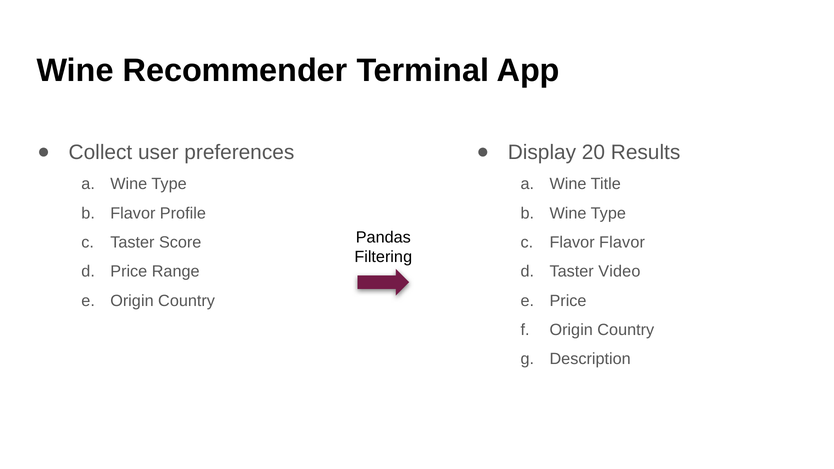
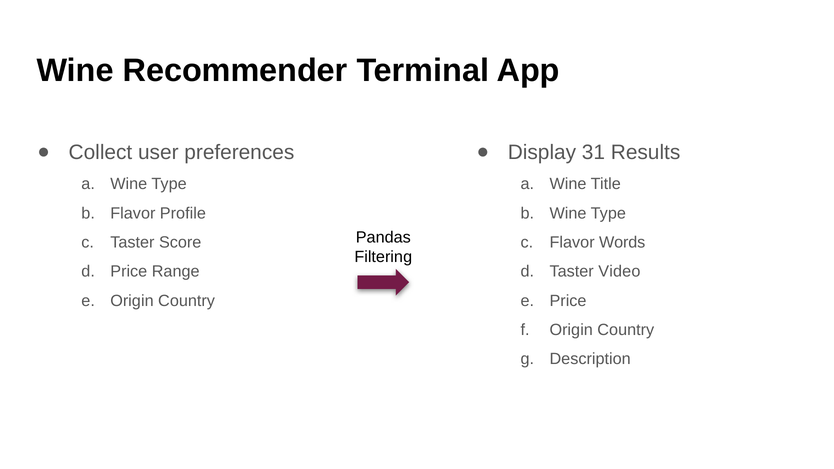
20: 20 -> 31 (593, 152)
Flavor Flavor: Flavor -> Words (622, 242)
